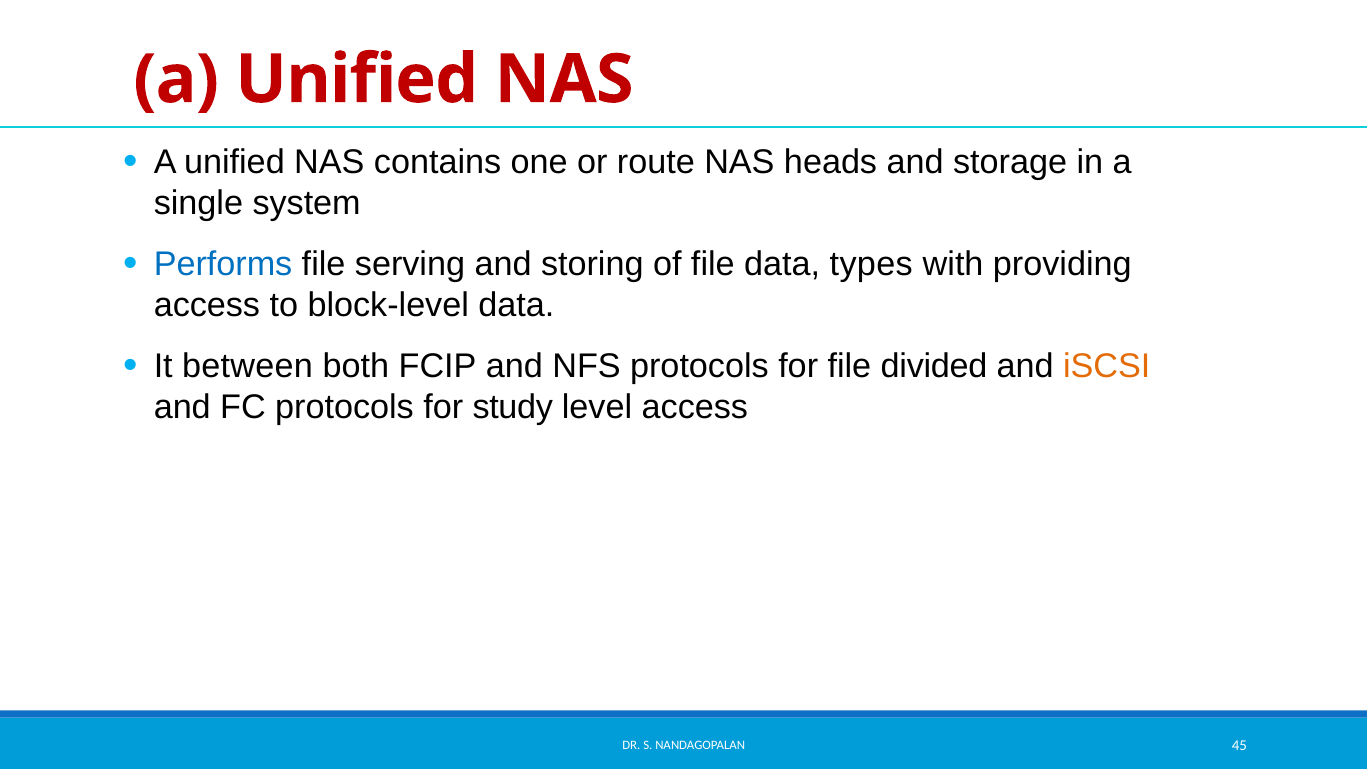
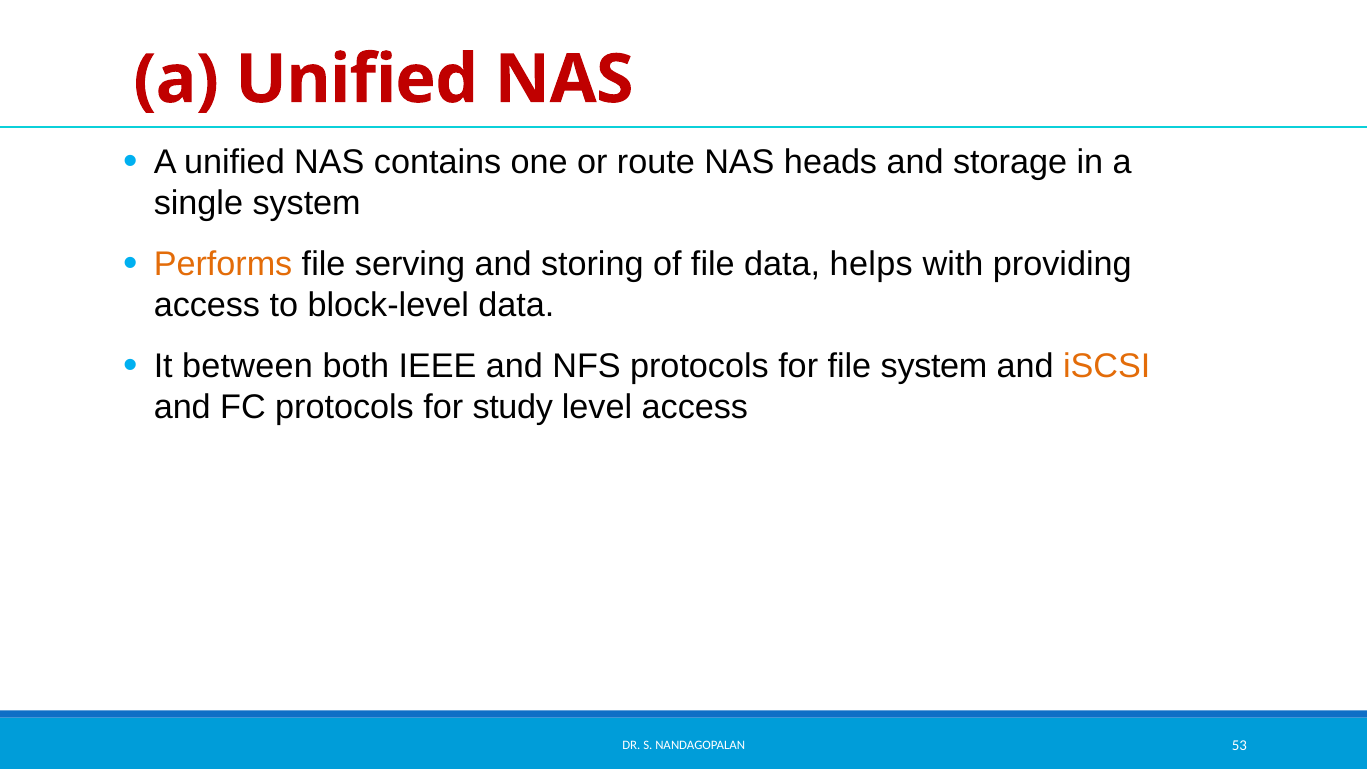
Performs colour: blue -> orange (223, 264)
types: types -> helps (871, 264)
FCIP: FCIP -> IEEE (438, 366)
file divided: divided -> system (934, 366)
45: 45 -> 53 (1239, 746)
